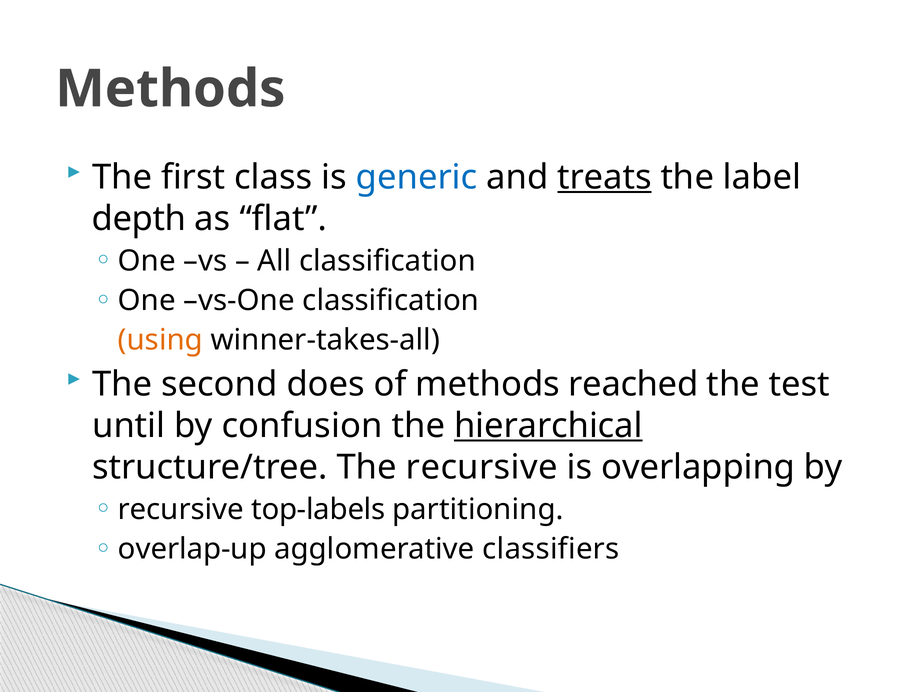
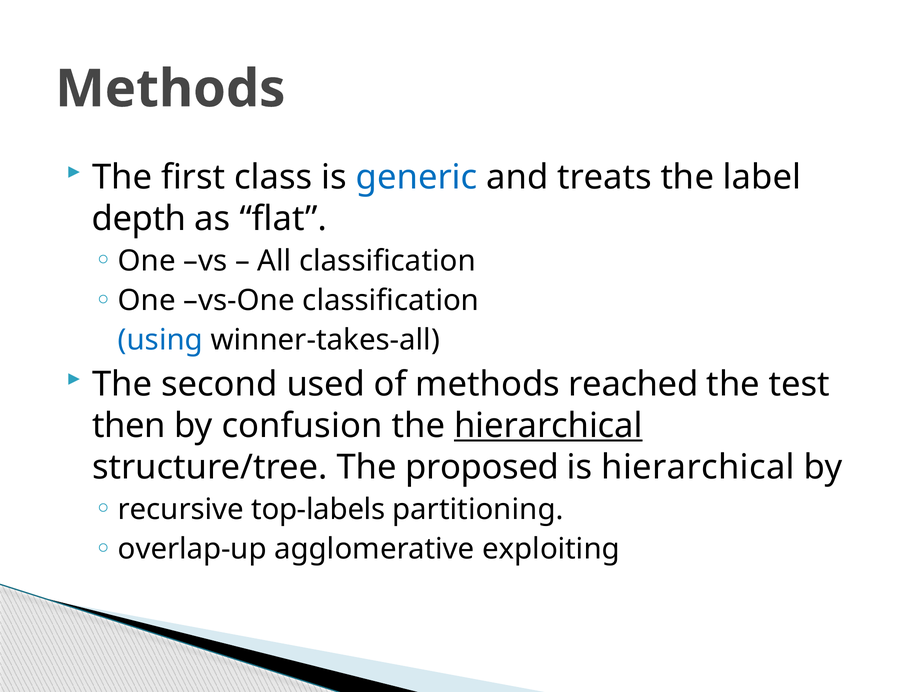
treats underline: present -> none (605, 177)
using colour: orange -> blue (160, 340)
does: does -> used (326, 384)
until: until -> then (129, 426)
The recursive: recursive -> proposed (482, 468)
is overlapping: overlapping -> hierarchical (698, 468)
classifiers: classifiers -> exploiting (551, 549)
